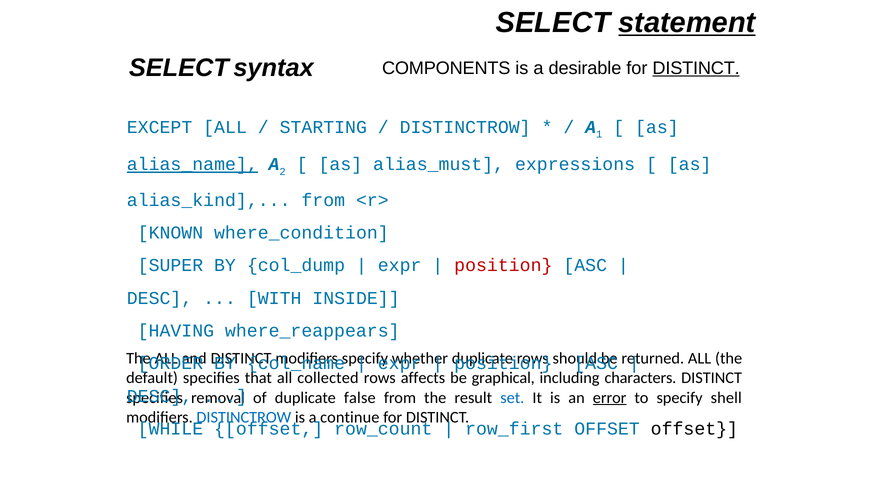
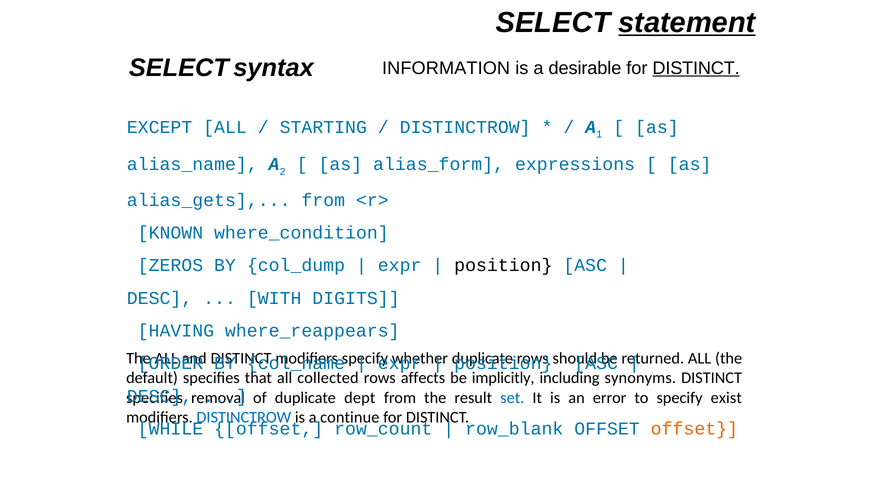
COMPONENTS: COMPONENTS -> INFORMATION (446, 68)
alias_name underline: present -> none (192, 164)
alias_must: alias_must -> alias_form (439, 164)
alias_kind: alias_kind -> alias_gets (209, 200)
SUPER: SUPER -> ZEROS (170, 265)
position colour: red -> black (503, 265)
INSIDE: INSIDE -> DIGITS (356, 298)
graphical: graphical -> implicitly (503, 378)
characters: characters -> synonyms (640, 378)
false: false -> dept (360, 398)
error underline: present -> none (610, 398)
shell: shell -> exist (726, 398)
row_first: row_first -> row_blank (514, 429)
offset colour: black -> orange (694, 429)
